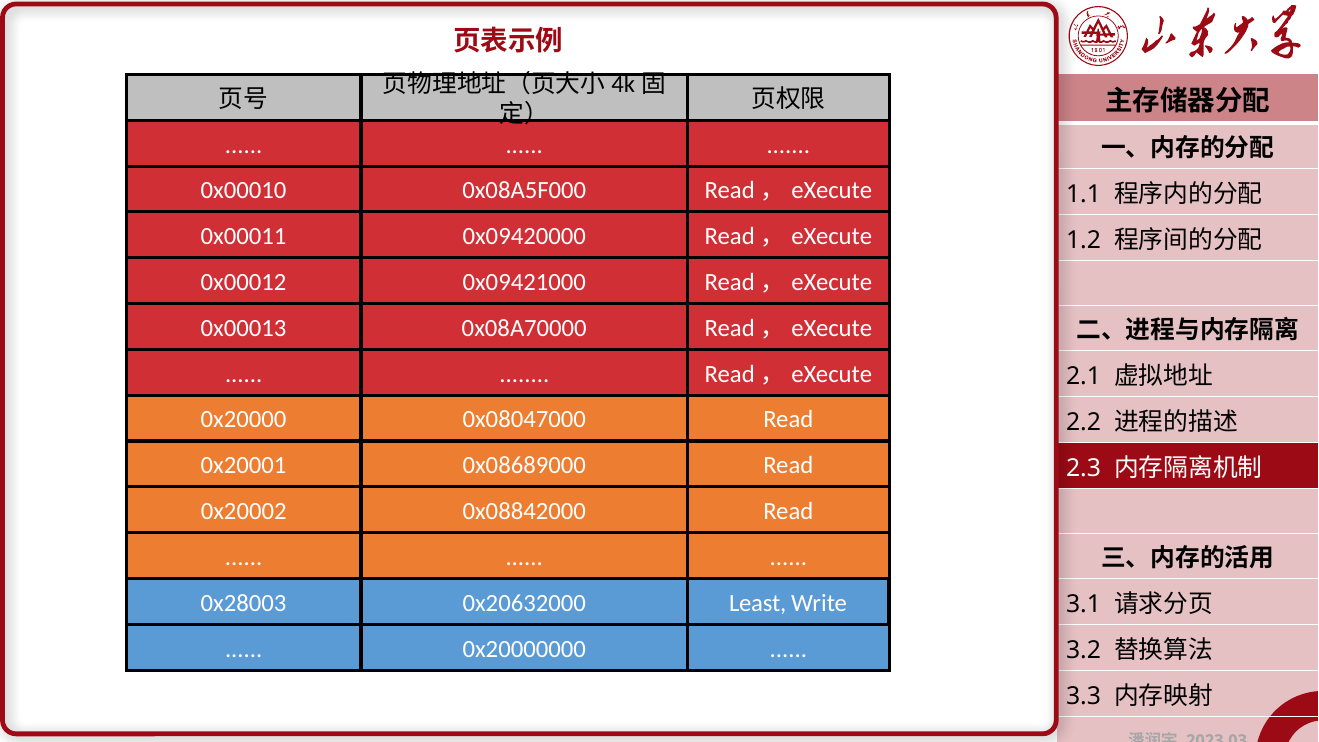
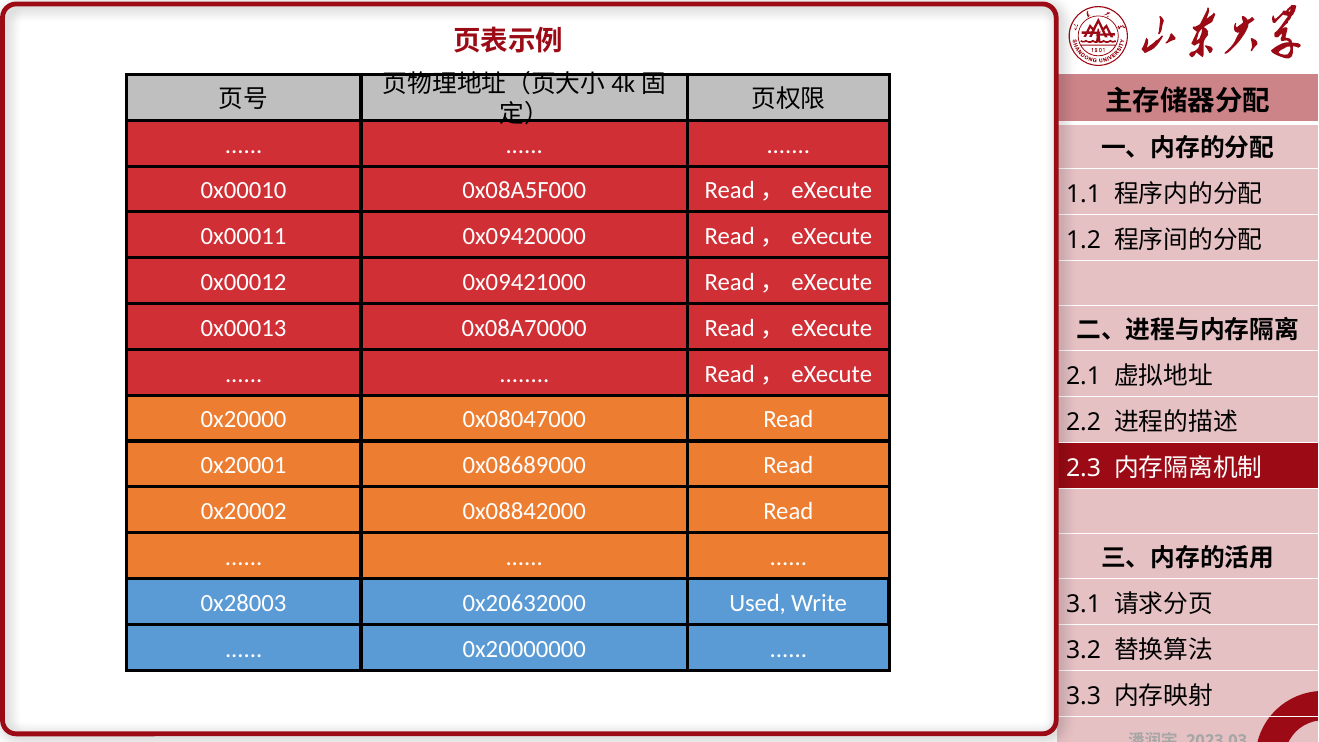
Least: Least -> Used (758, 603)
